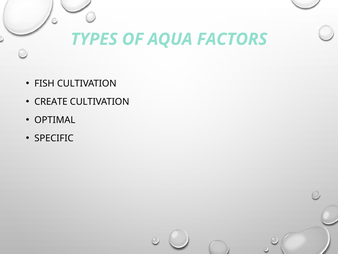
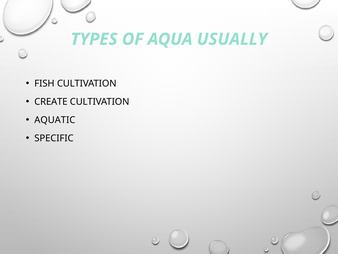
FACTORS: FACTORS -> USUALLY (232, 39)
OPTIMAL: OPTIMAL -> AQUATIC (55, 120)
